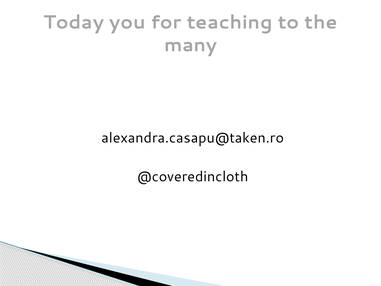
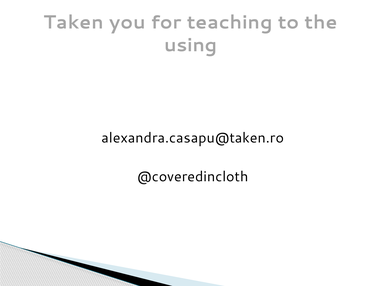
Today: Today -> Taken (73, 22)
many: many -> using (191, 45)
